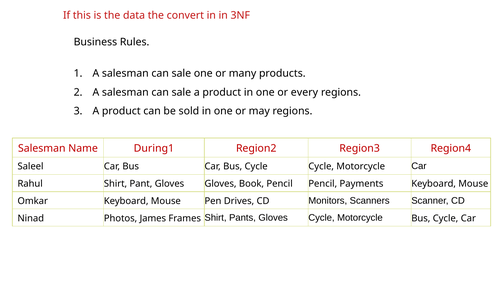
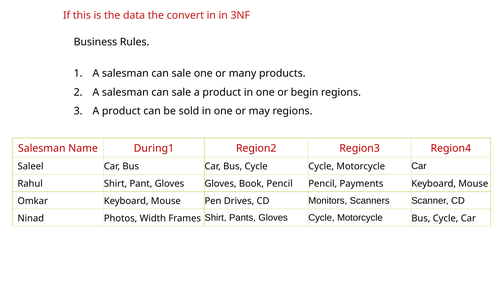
every: every -> begin (305, 92)
James: James -> Width (153, 218)
